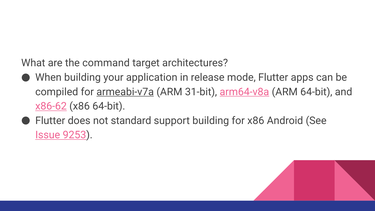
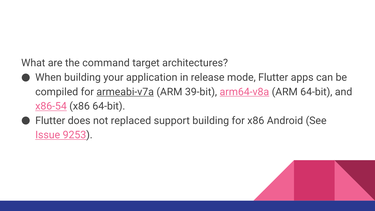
31-bit: 31-bit -> 39-bit (201, 92)
x86-62: x86-62 -> x86-54 (51, 106)
standard: standard -> replaced (131, 121)
